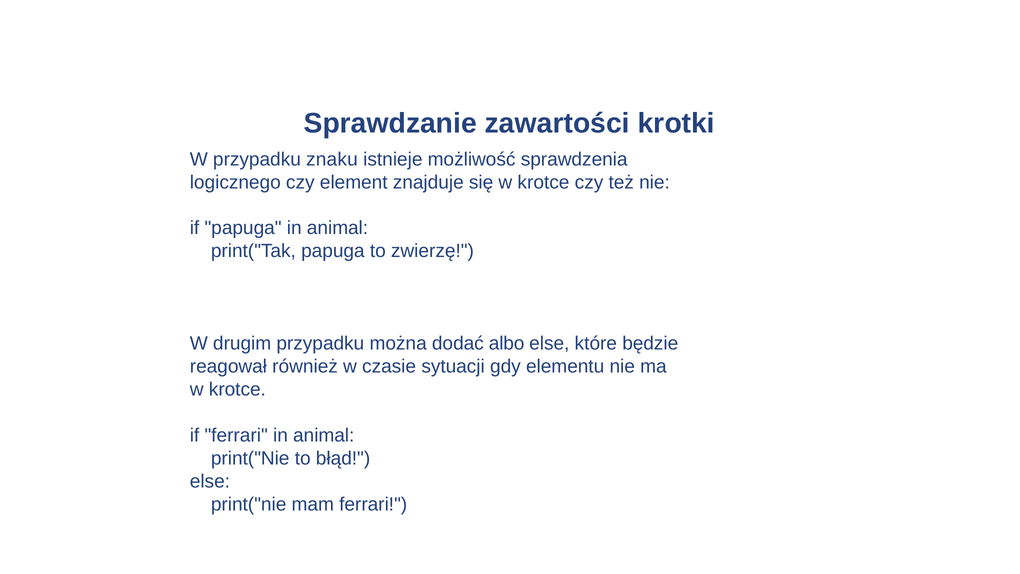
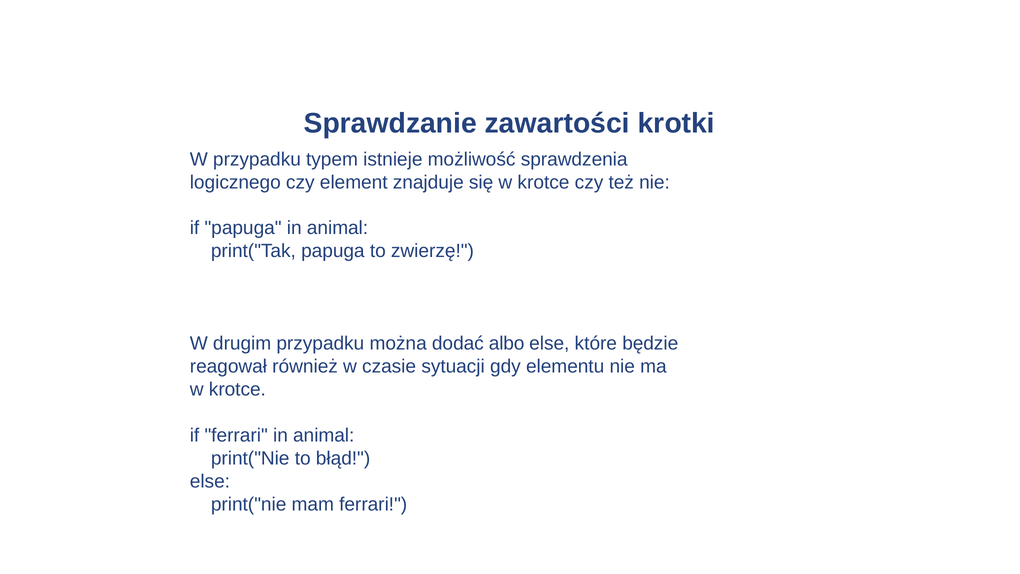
znaku: znaku -> typem (332, 159)
